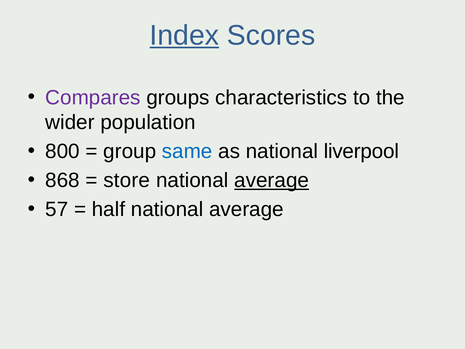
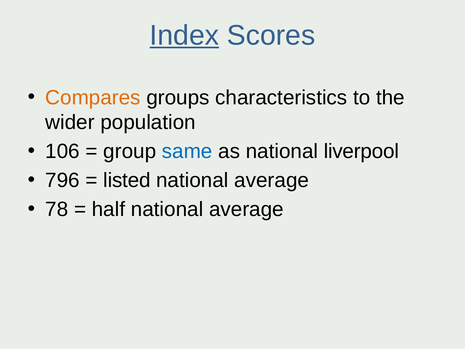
Compares colour: purple -> orange (93, 98)
800: 800 -> 106 (62, 151)
868: 868 -> 796 (62, 180)
store: store -> listed (127, 180)
average underline: present -> none (272, 180)
57: 57 -> 78 (57, 209)
